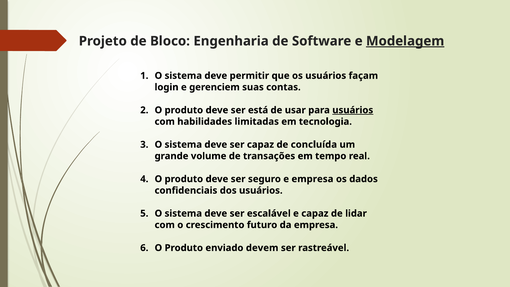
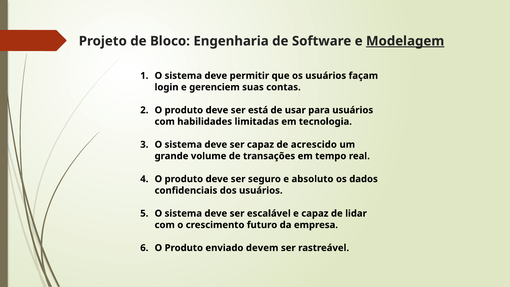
usuários underline: present -> none (353, 110)
concluída: concluída -> acrescido (314, 144)
e empresa: empresa -> absoluto (312, 179)
